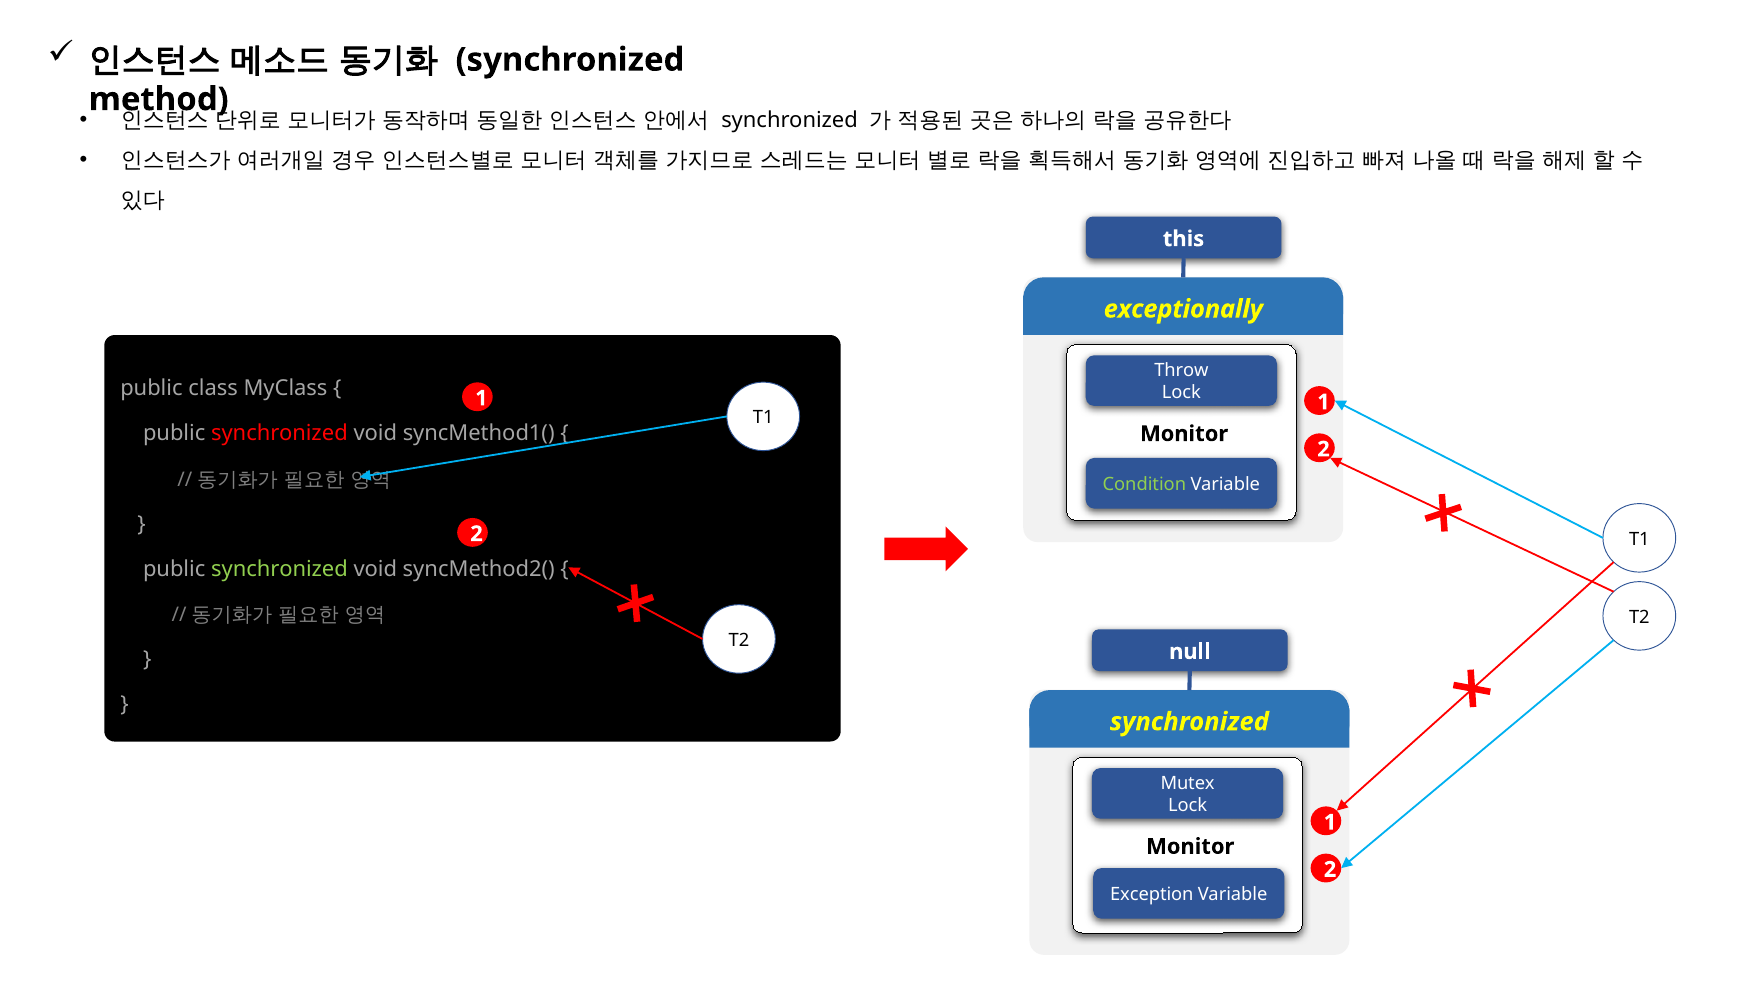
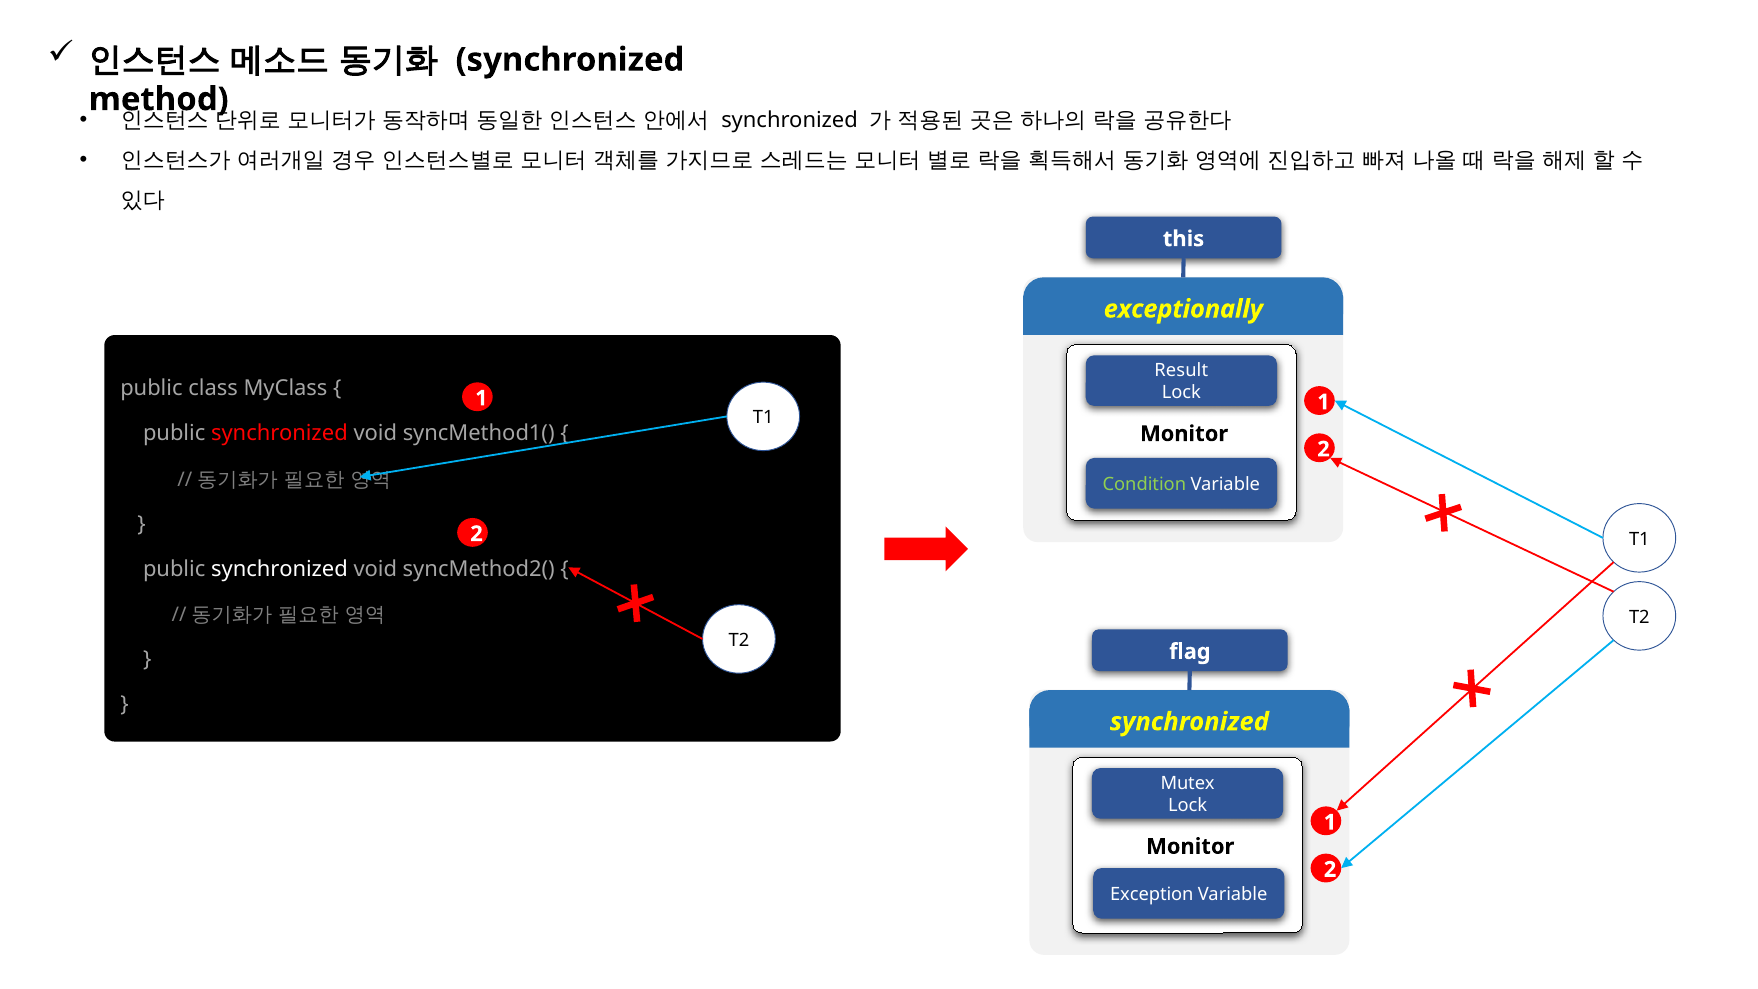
Throw: Throw -> Result (1181, 371)
synchronized colour: light green -> white (280, 569)
null: null -> flag (1190, 652)
